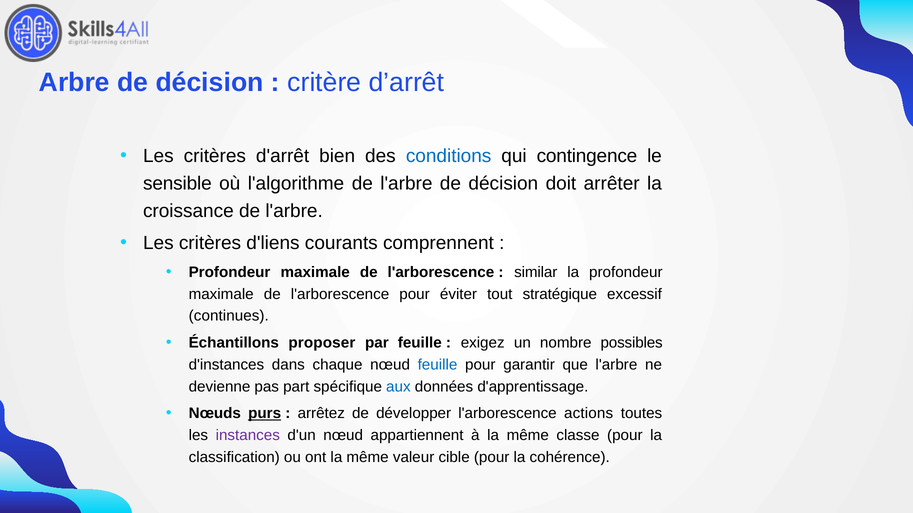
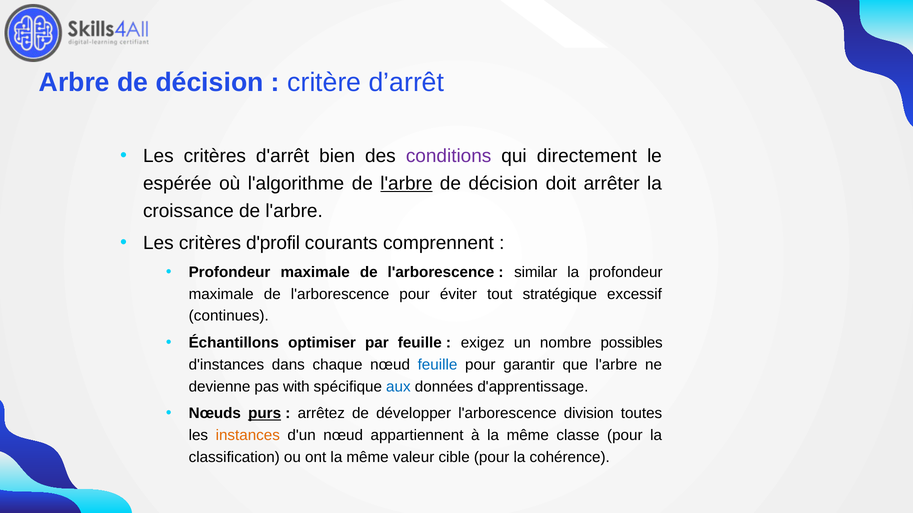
conditions colour: blue -> purple (449, 156)
contingence: contingence -> directement (587, 156)
sensible: sensible -> espérée (177, 184)
l'arbre underline: none -> present (406, 184)
d'liens: d'liens -> d'profil (273, 244)
proposer: proposer -> optimiser (322, 343)
part: part -> with (296, 387)
actions: actions -> division (589, 414)
instances colour: purple -> orange (248, 436)
